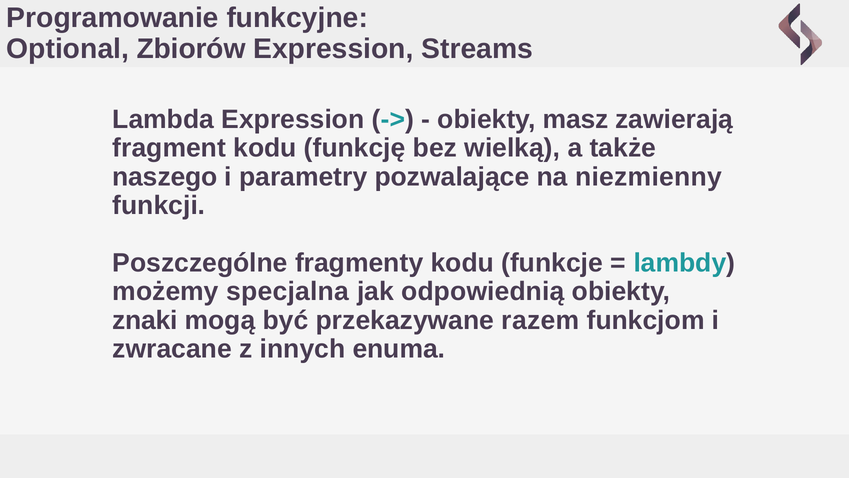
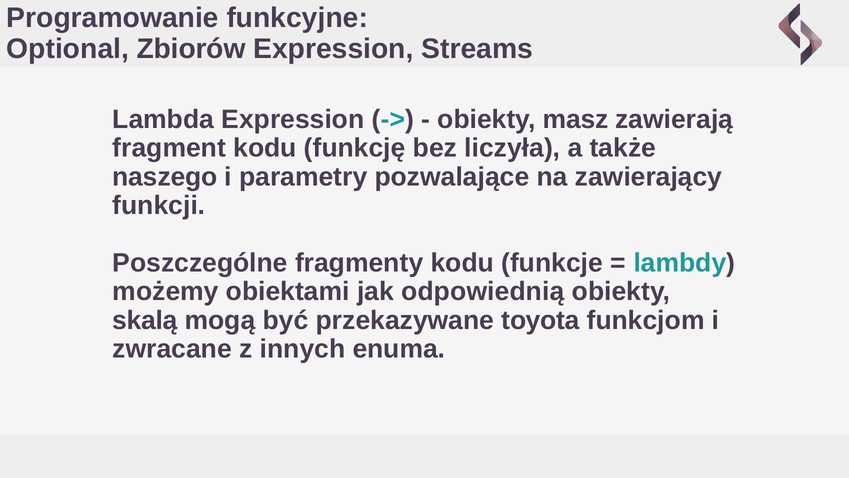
wielką: wielką -> liczyła (512, 148)
niezmienny: niezmienny -> zawierający (649, 177)
specjalna: specjalna -> obiektami (288, 291)
znaki: znaki -> skalą (145, 320)
razem: razem -> toyota (541, 320)
